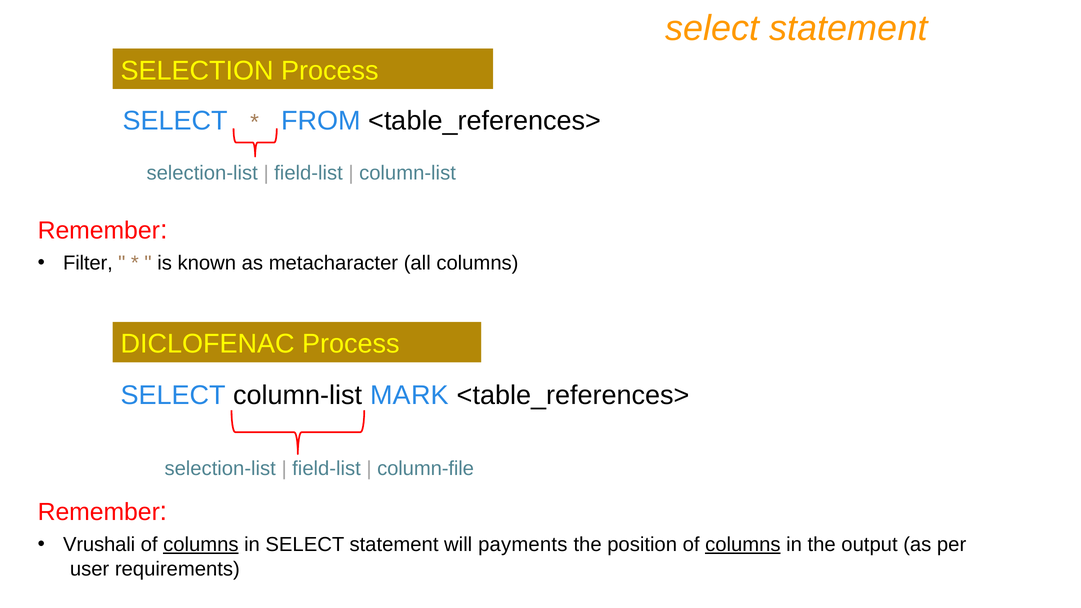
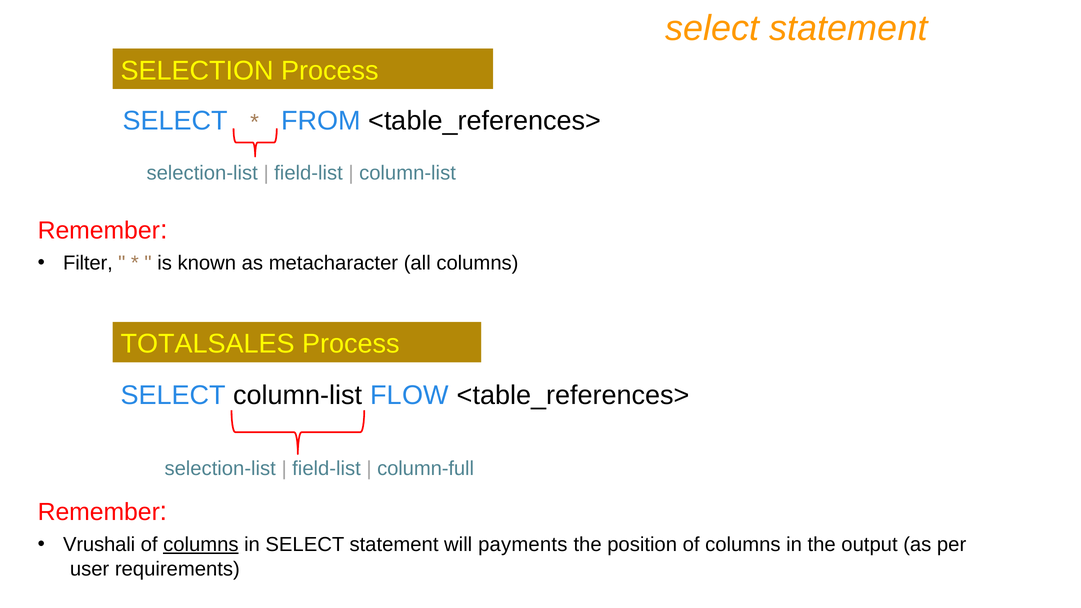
DICLOFENAC: DICLOFENAC -> TOTALSALES (208, 344)
MARK: MARK -> FLOW (410, 395)
column-file: column-file -> column-full (426, 468)
columns underline: present -> none (743, 545)
